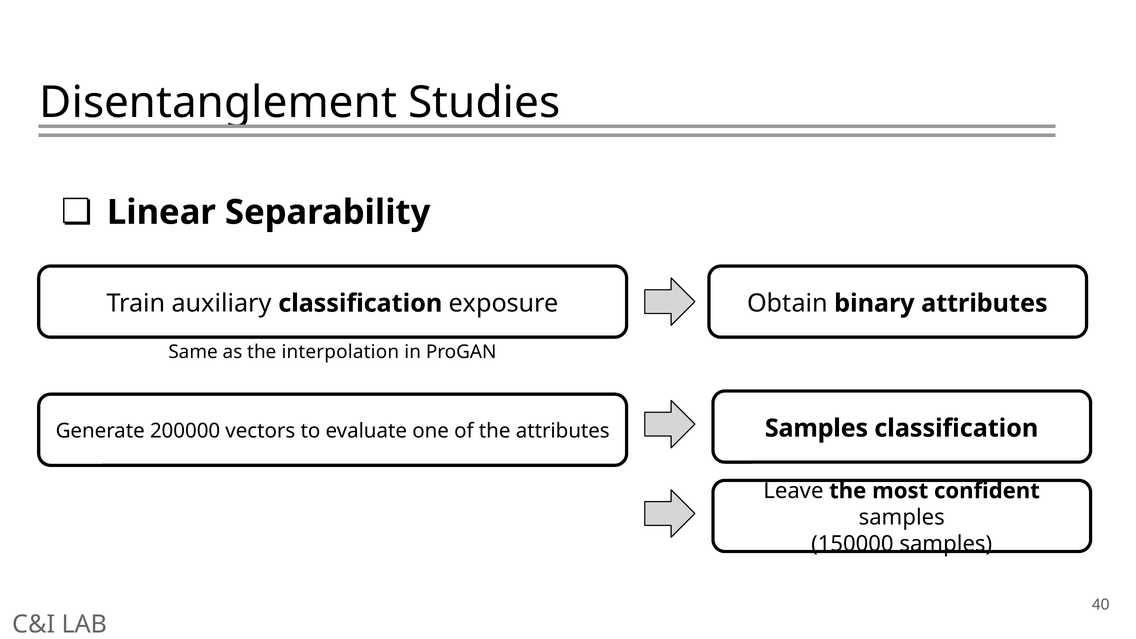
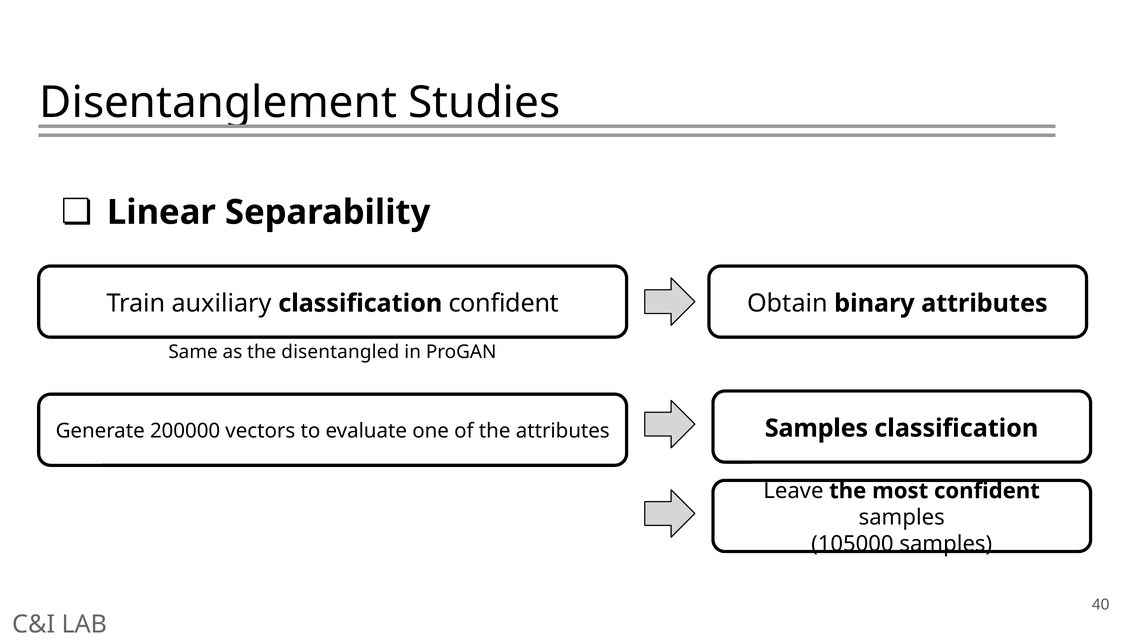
classification exposure: exposure -> confident (504, 303)
interpolation: interpolation -> disentangled (340, 352)
150000: 150000 -> 105000 (852, 544)
